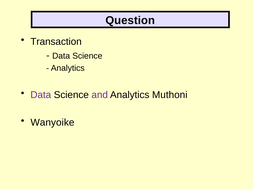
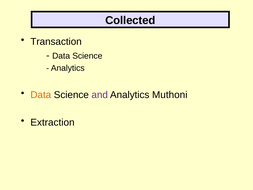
Question: Question -> Collected (130, 20)
Data colour: purple -> orange (41, 95)
Wanyoike: Wanyoike -> Extraction (52, 122)
